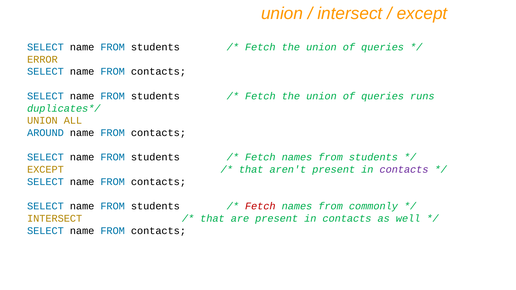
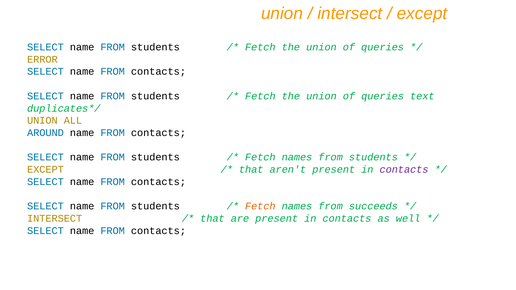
runs: runs -> text (422, 96)
Fetch colour: red -> orange (260, 206)
commonly: commonly -> succeeds (373, 206)
